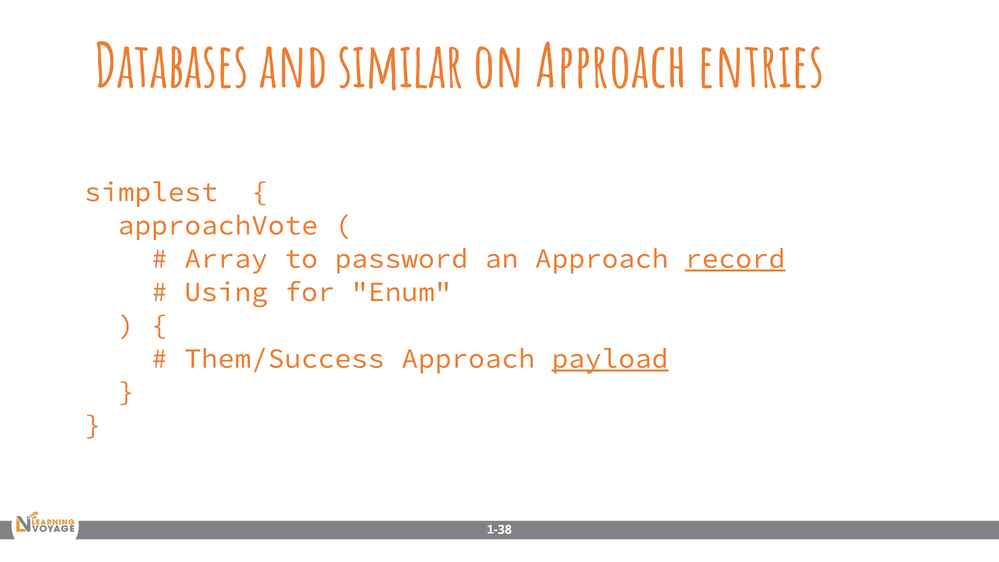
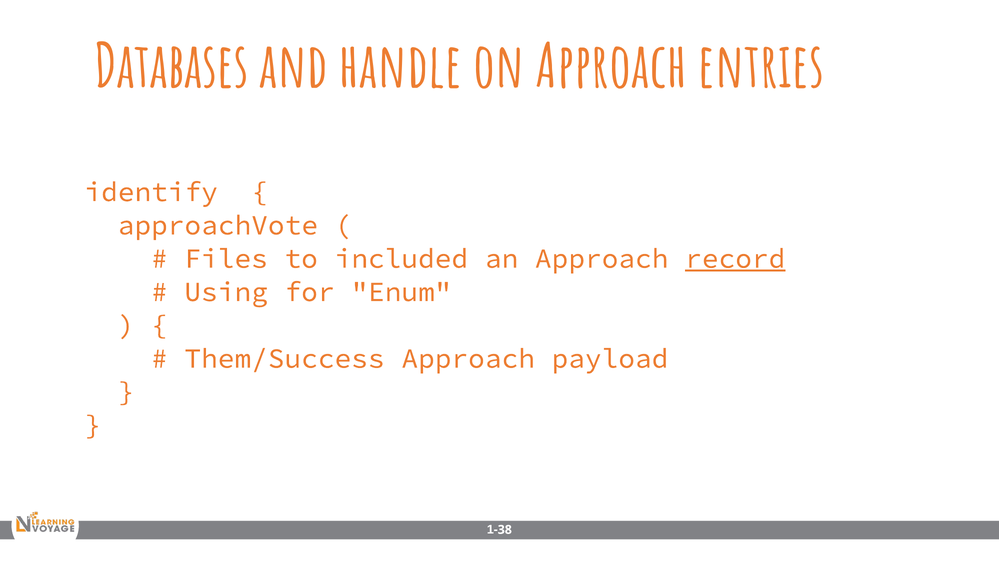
similar: similar -> handle (401, 68)
simplest: simplest -> identify (151, 192)
Array: Array -> Files (226, 259)
password: password -> included (401, 259)
payload underline: present -> none (610, 359)
